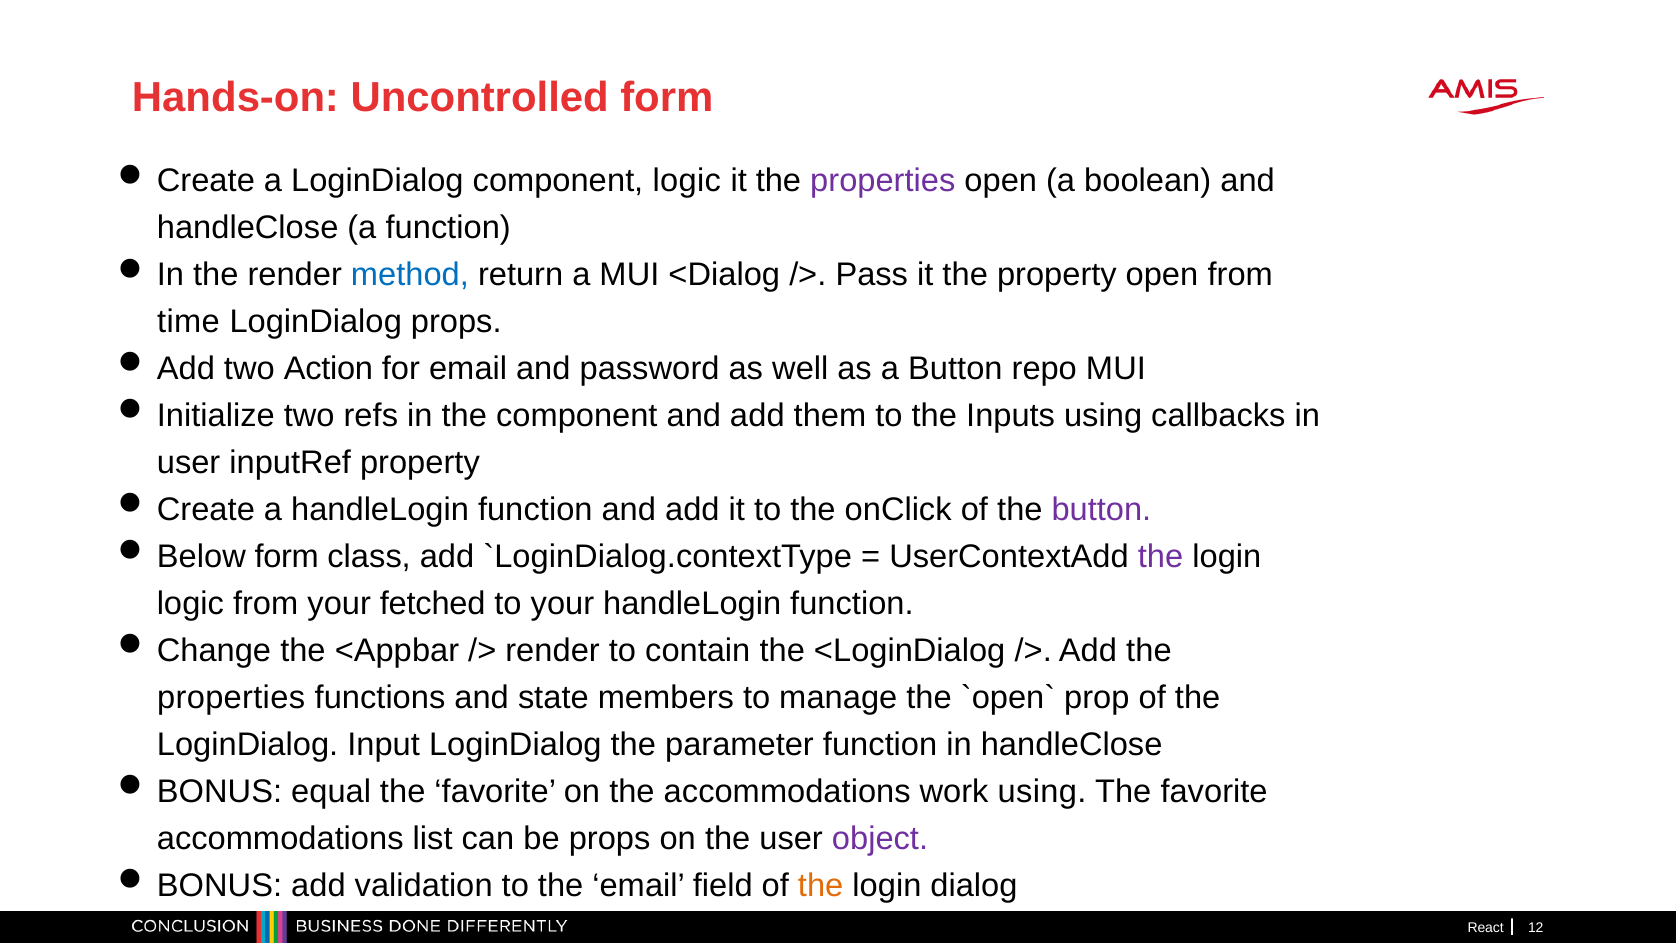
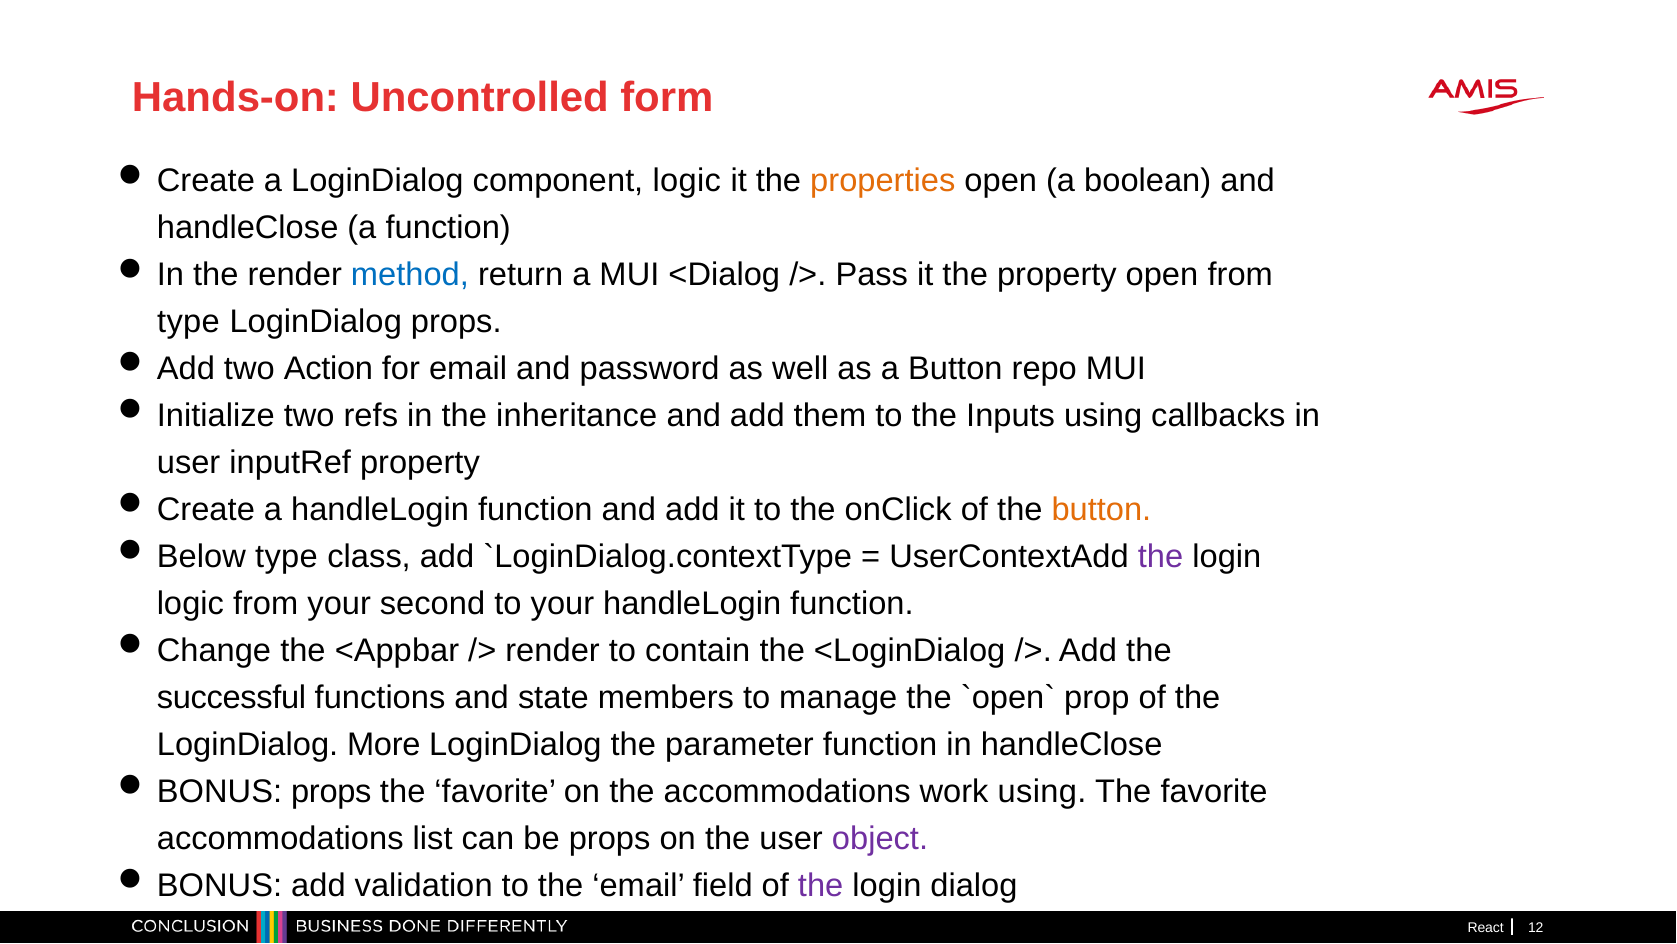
properties colour: purple -> orange (883, 181)
time: time -> type (188, 321)
the component: component -> inheritance (577, 415)
button colour: purple -> orange (1101, 509)
form: form -> type (286, 556)
fetched: fetched -> second (433, 603)
properties: properties -> successful (231, 697)
Input: Input -> More (384, 744)
equal: equal -> props (331, 791)
the colour: orange -> purple (821, 885)
